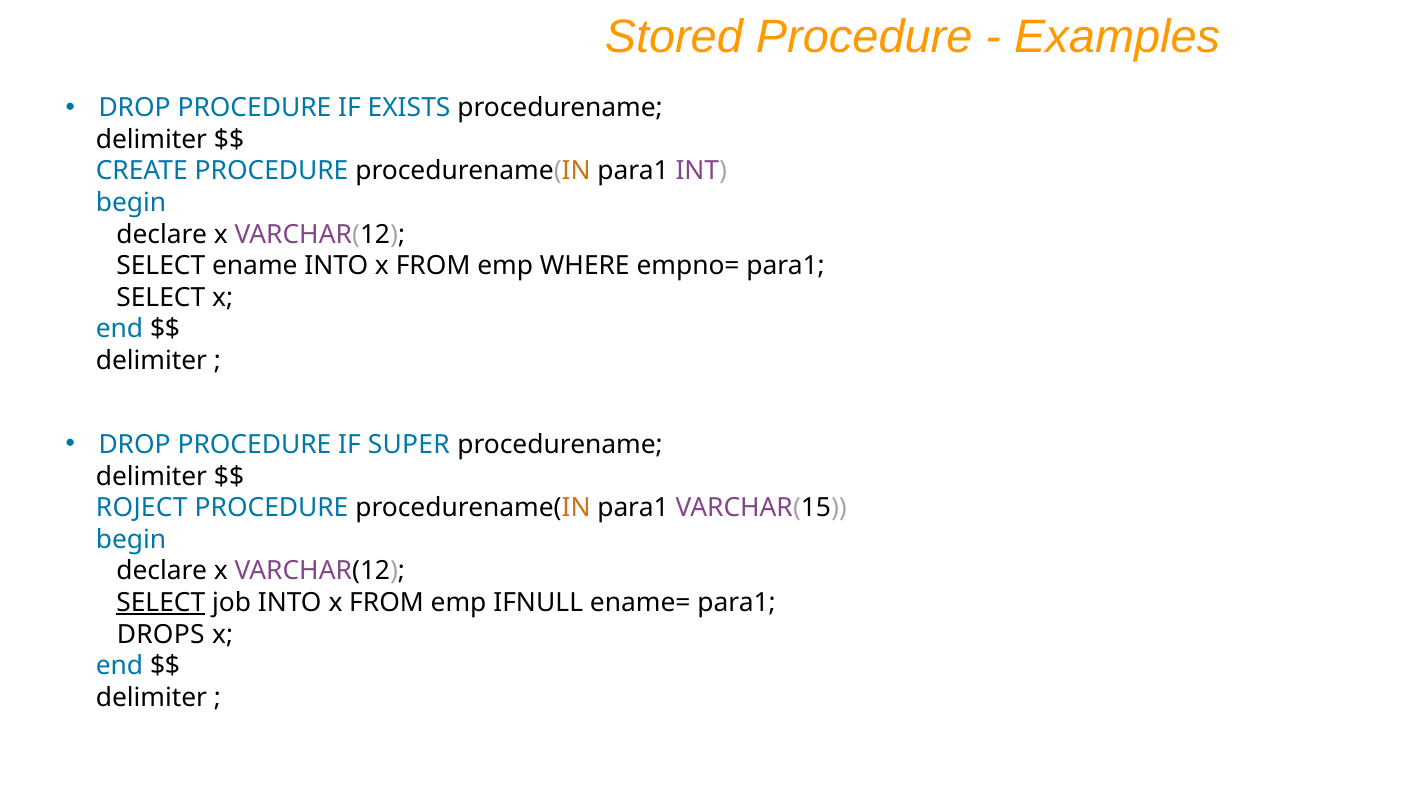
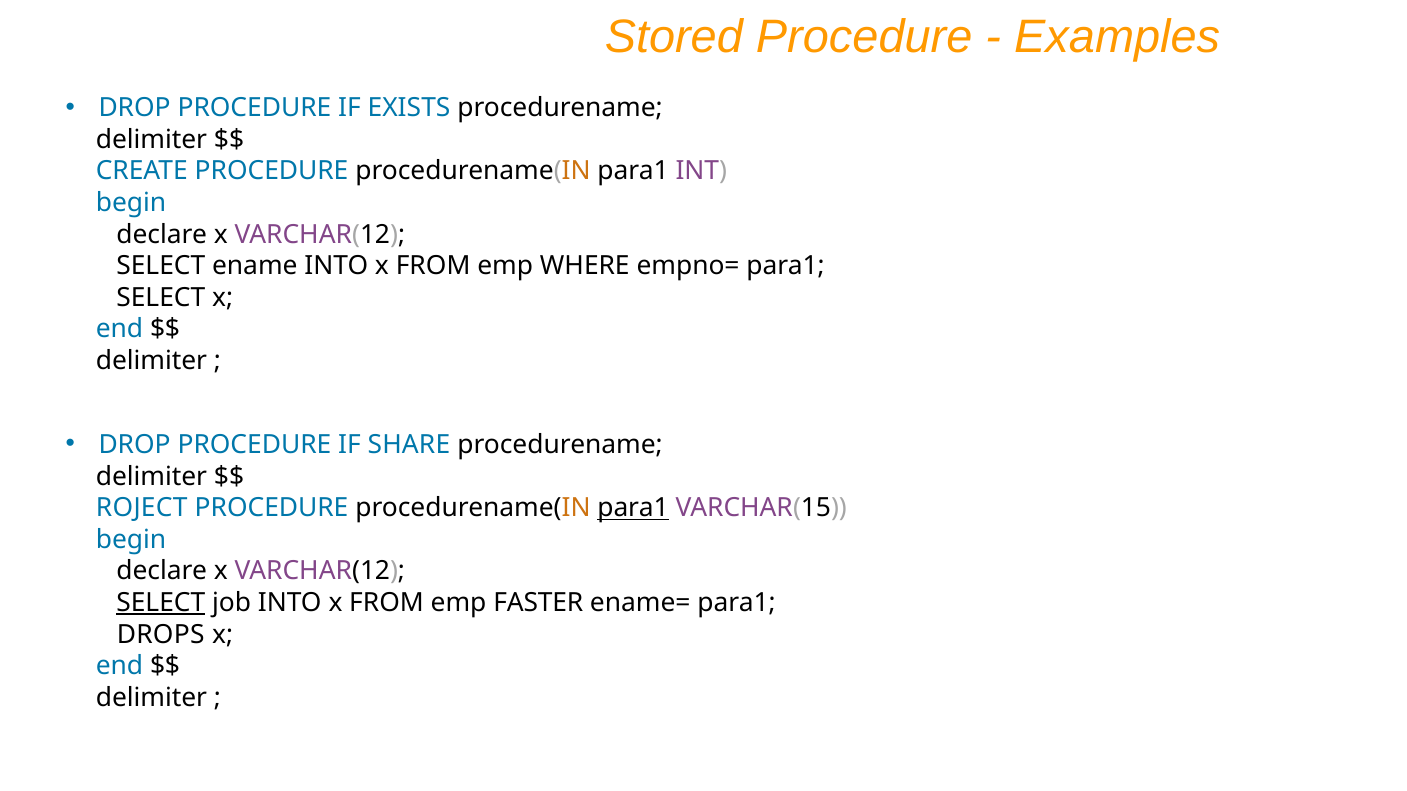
SUPER: SUPER -> SHARE (409, 445)
para1 underline: none -> present (633, 508)
IFNULL: IFNULL -> FASTER (538, 603)
